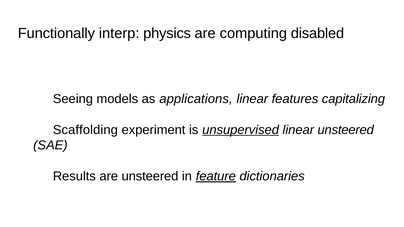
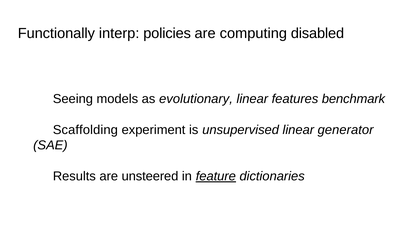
physics: physics -> policies (167, 33)
applications: applications -> evolutionary (196, 99)
capitalizing: capitalizing -> benchmark (353, 99)
unsupervised underline: present -> none (241, 130)
linear unsteered: unsteered -> generator (346, 130)
